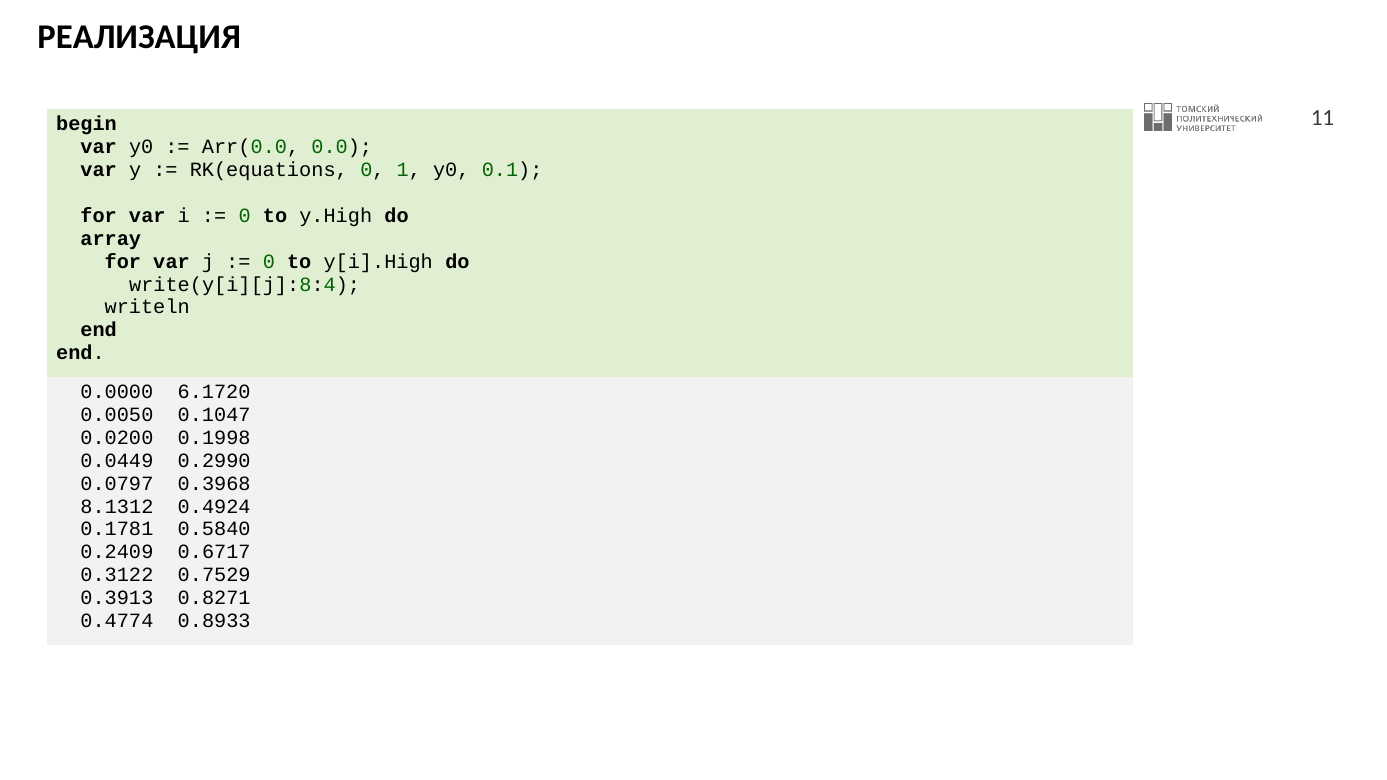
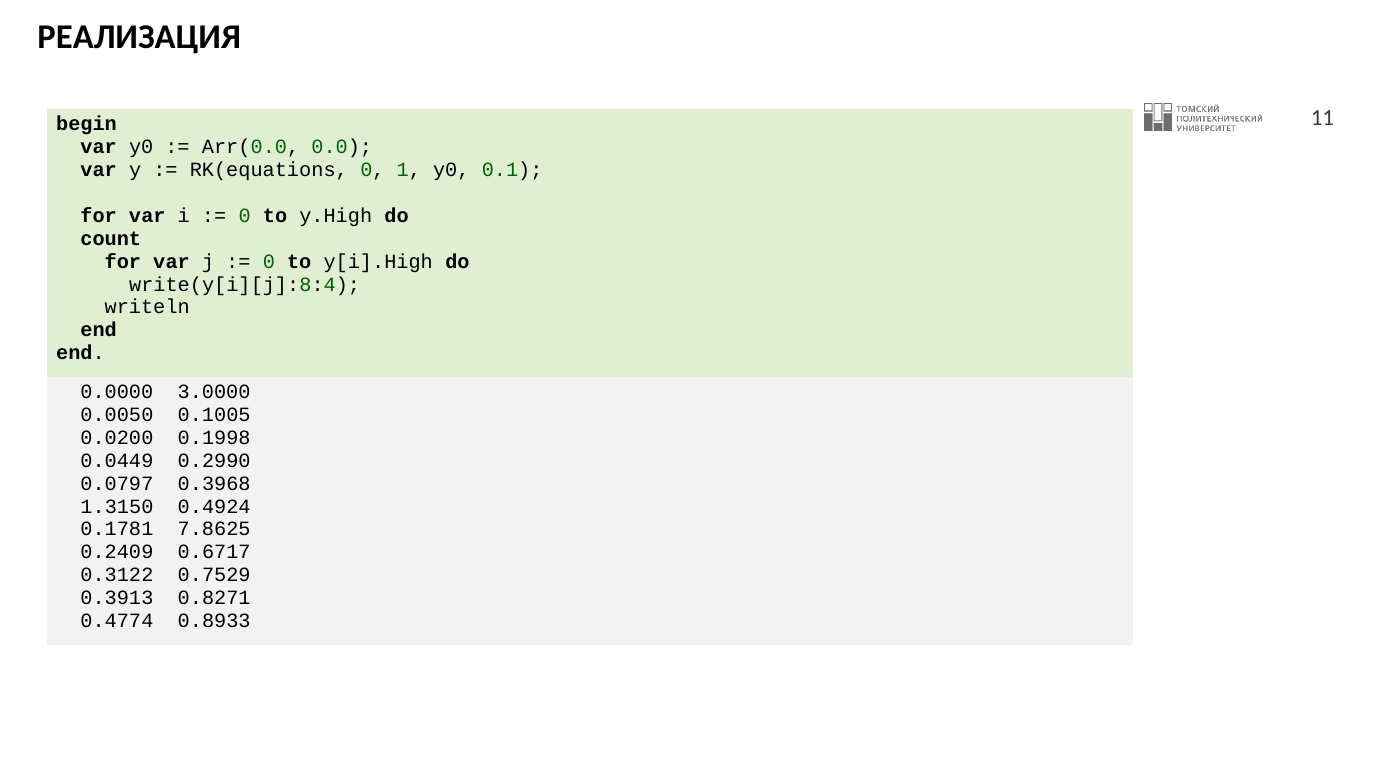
array: array -> count (111, 239)
6.1720: 6.1720 -> 3.0000 (214, 392)
0.1047: 0.1047 -> 0.1005 (214, 415)
8.1312: 8.1312 -> 1.3150 (117, 507)
0.5840: 0.5840 -> 7.8625 (214, 529)
